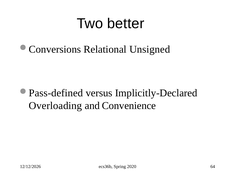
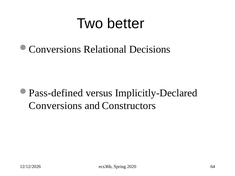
Unsigned: Unsigned -> Decisions (150, 49)
Overloading: Overloading -> Conversions (55, 106)
Convenience: Convenience -> Constructors (129, 106)
